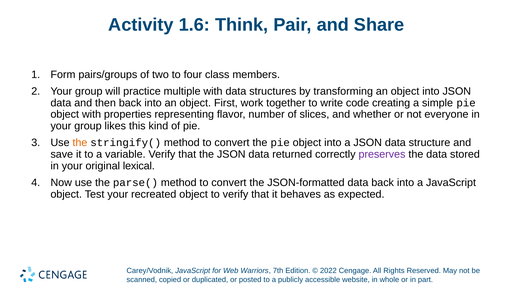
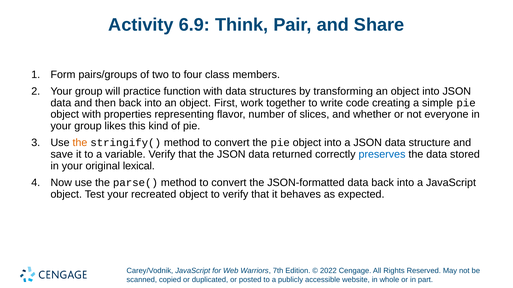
1.6: 1.6 -> 6.9 (194, 25)
multiple: multiple -> function (182, 92)
preserves colour: purple -> blue (382, 155)
